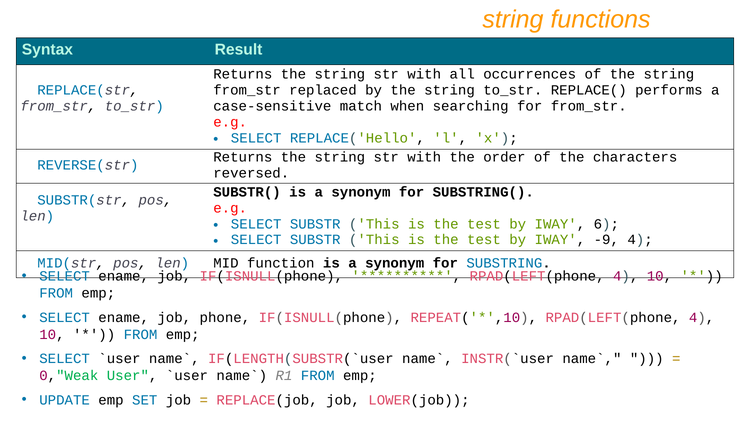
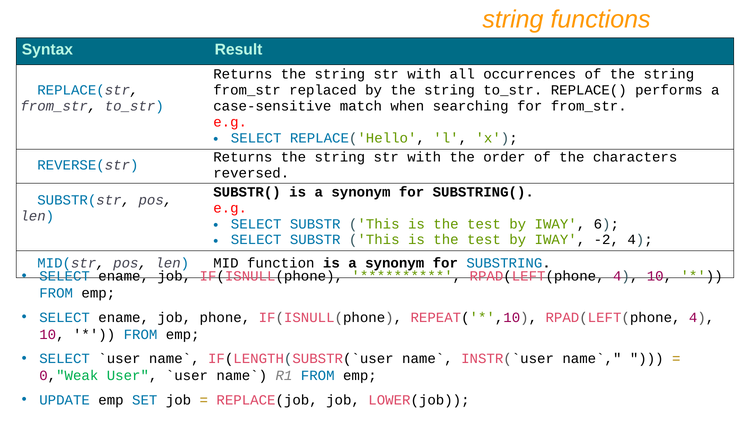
-9: -9 -> -2 (606, 240)
